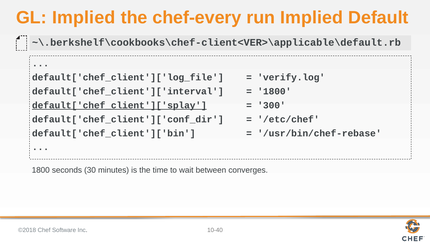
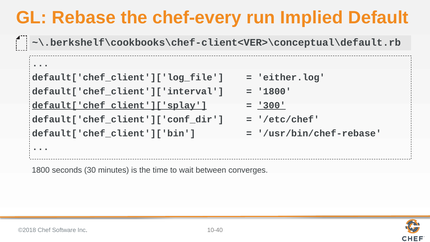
GL Implied: Implied -> Rebase (84, 18)
~\.berkshelf\cookbooks\chef-client<VER>\applicable\default.rb: ~\.berkshelf\cookbooks\chef-client<VER>\applicable\default.rb -> ~\.berkshelf\cookbooks\chef-client<VER>\conceptual\default.rb (216, 42)
verify.log: verify.log -> either.log (291, 77)
300 underline: none -> present (272, 105)
